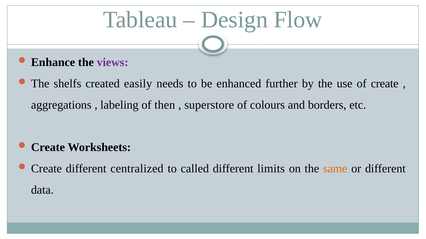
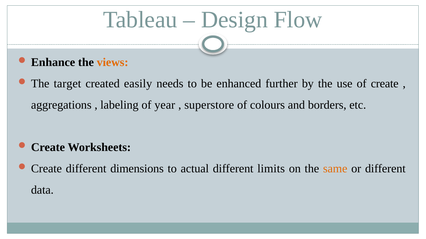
views colour: purple -> orange (113, 62)
shelfs: shelfs -> target (67, 84)
then: then -> year (165, 105)
centralized: centralized -> dimensions (137, 169)
called: called -> actual (195, 169)
